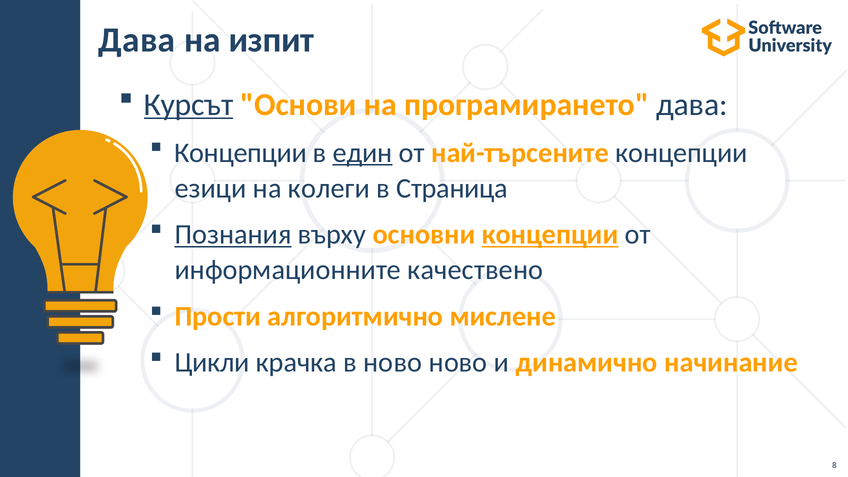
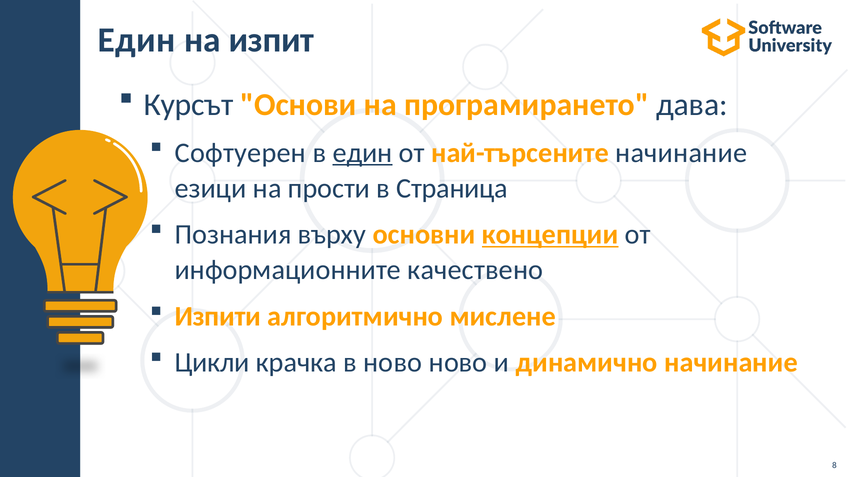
Дава: Дава -> Един (137, 40)
Курсът underline: present -> none (189, 105)
Концепции: Концепции -> Софтуерен (240, 153)
най-търсените концепции: концепции -> начинание (681, 153)
колеги: колеги -> прости (329, 188)
Познания underline: present -> none (233, 235)
Прости: Прости -> Изпити (218, 316)
